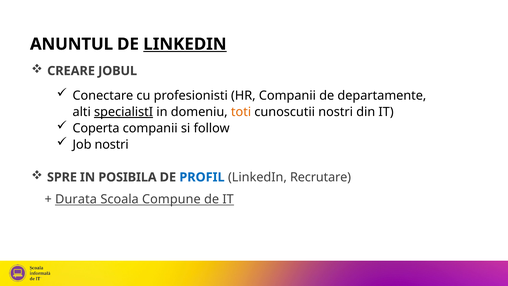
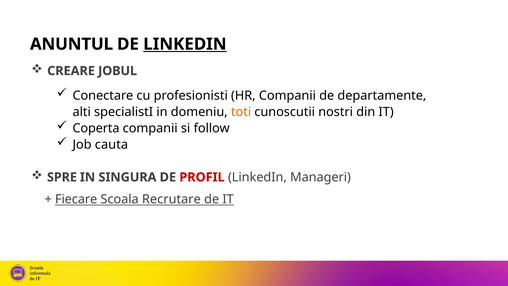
specialistI underline: present -> none (124, 112)
Job nostri: nostri -> cauta (111, 145)
POSIBILA: POSIBILA -> SINGURA (127, 177)
PROFIL colour: blue -> red (202, 177)
Recrutare: Recrutare -> Manageri (320, 177)
Durata: Durata -> Fiecare (76, 199)
Compune: Compune -> Recrutare (171, 199)
